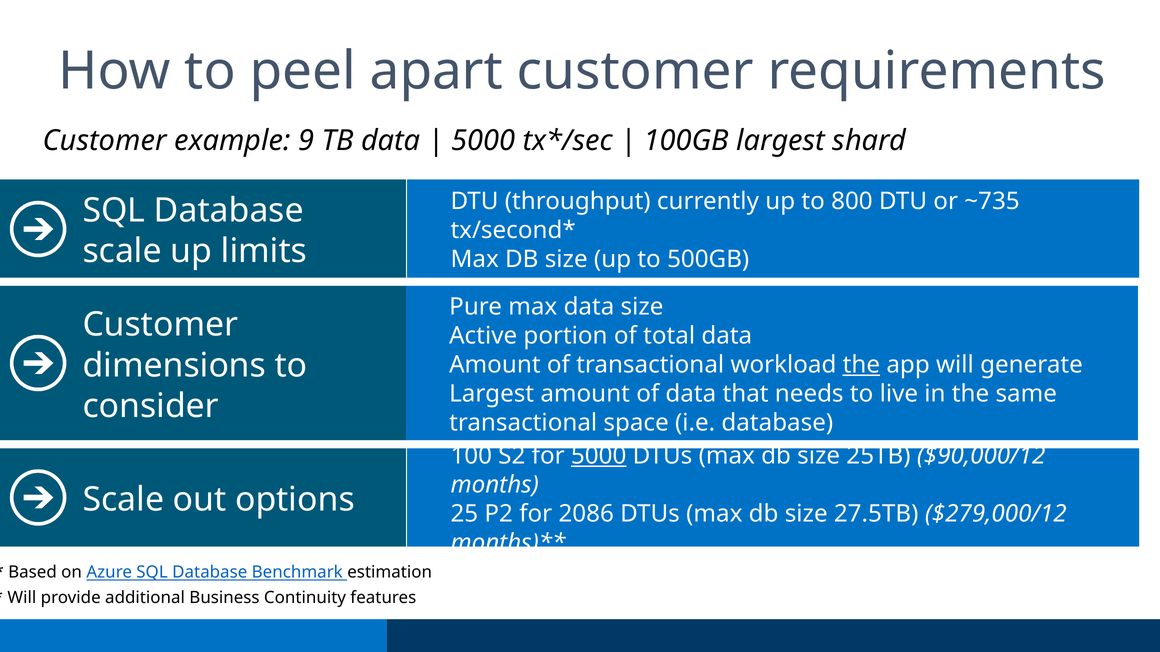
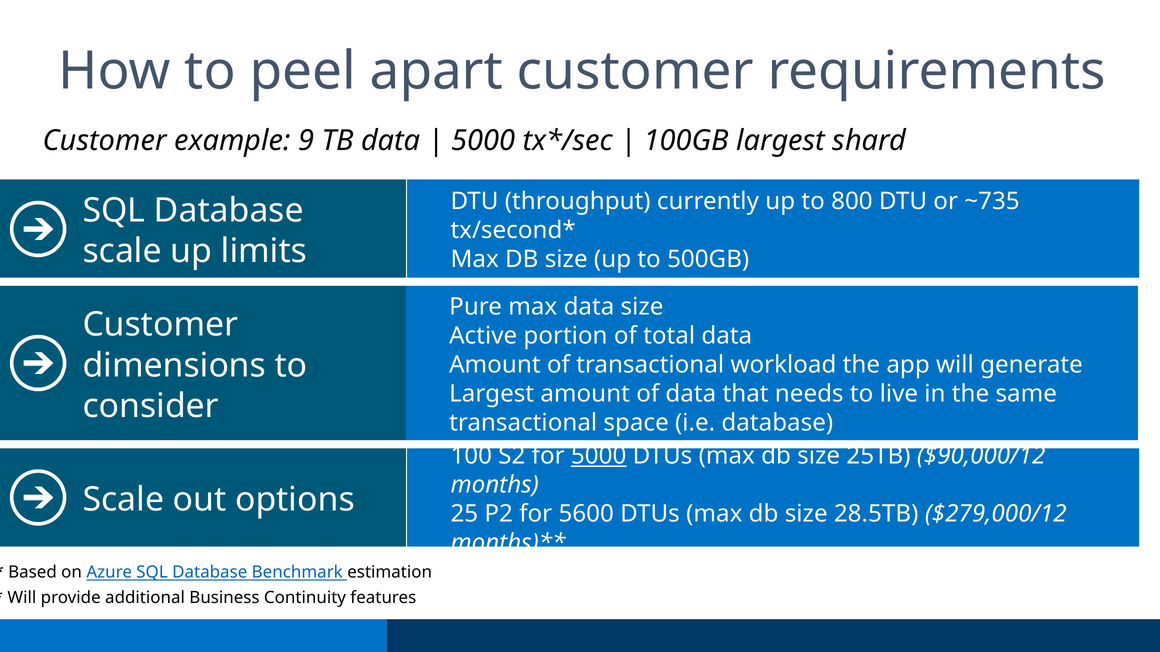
the underline: present -> none (861, 365)
2086: 2086 -> 5600 (586, 514)
27.5TB: 27.5TB -> 28.5TB (876, 514)
